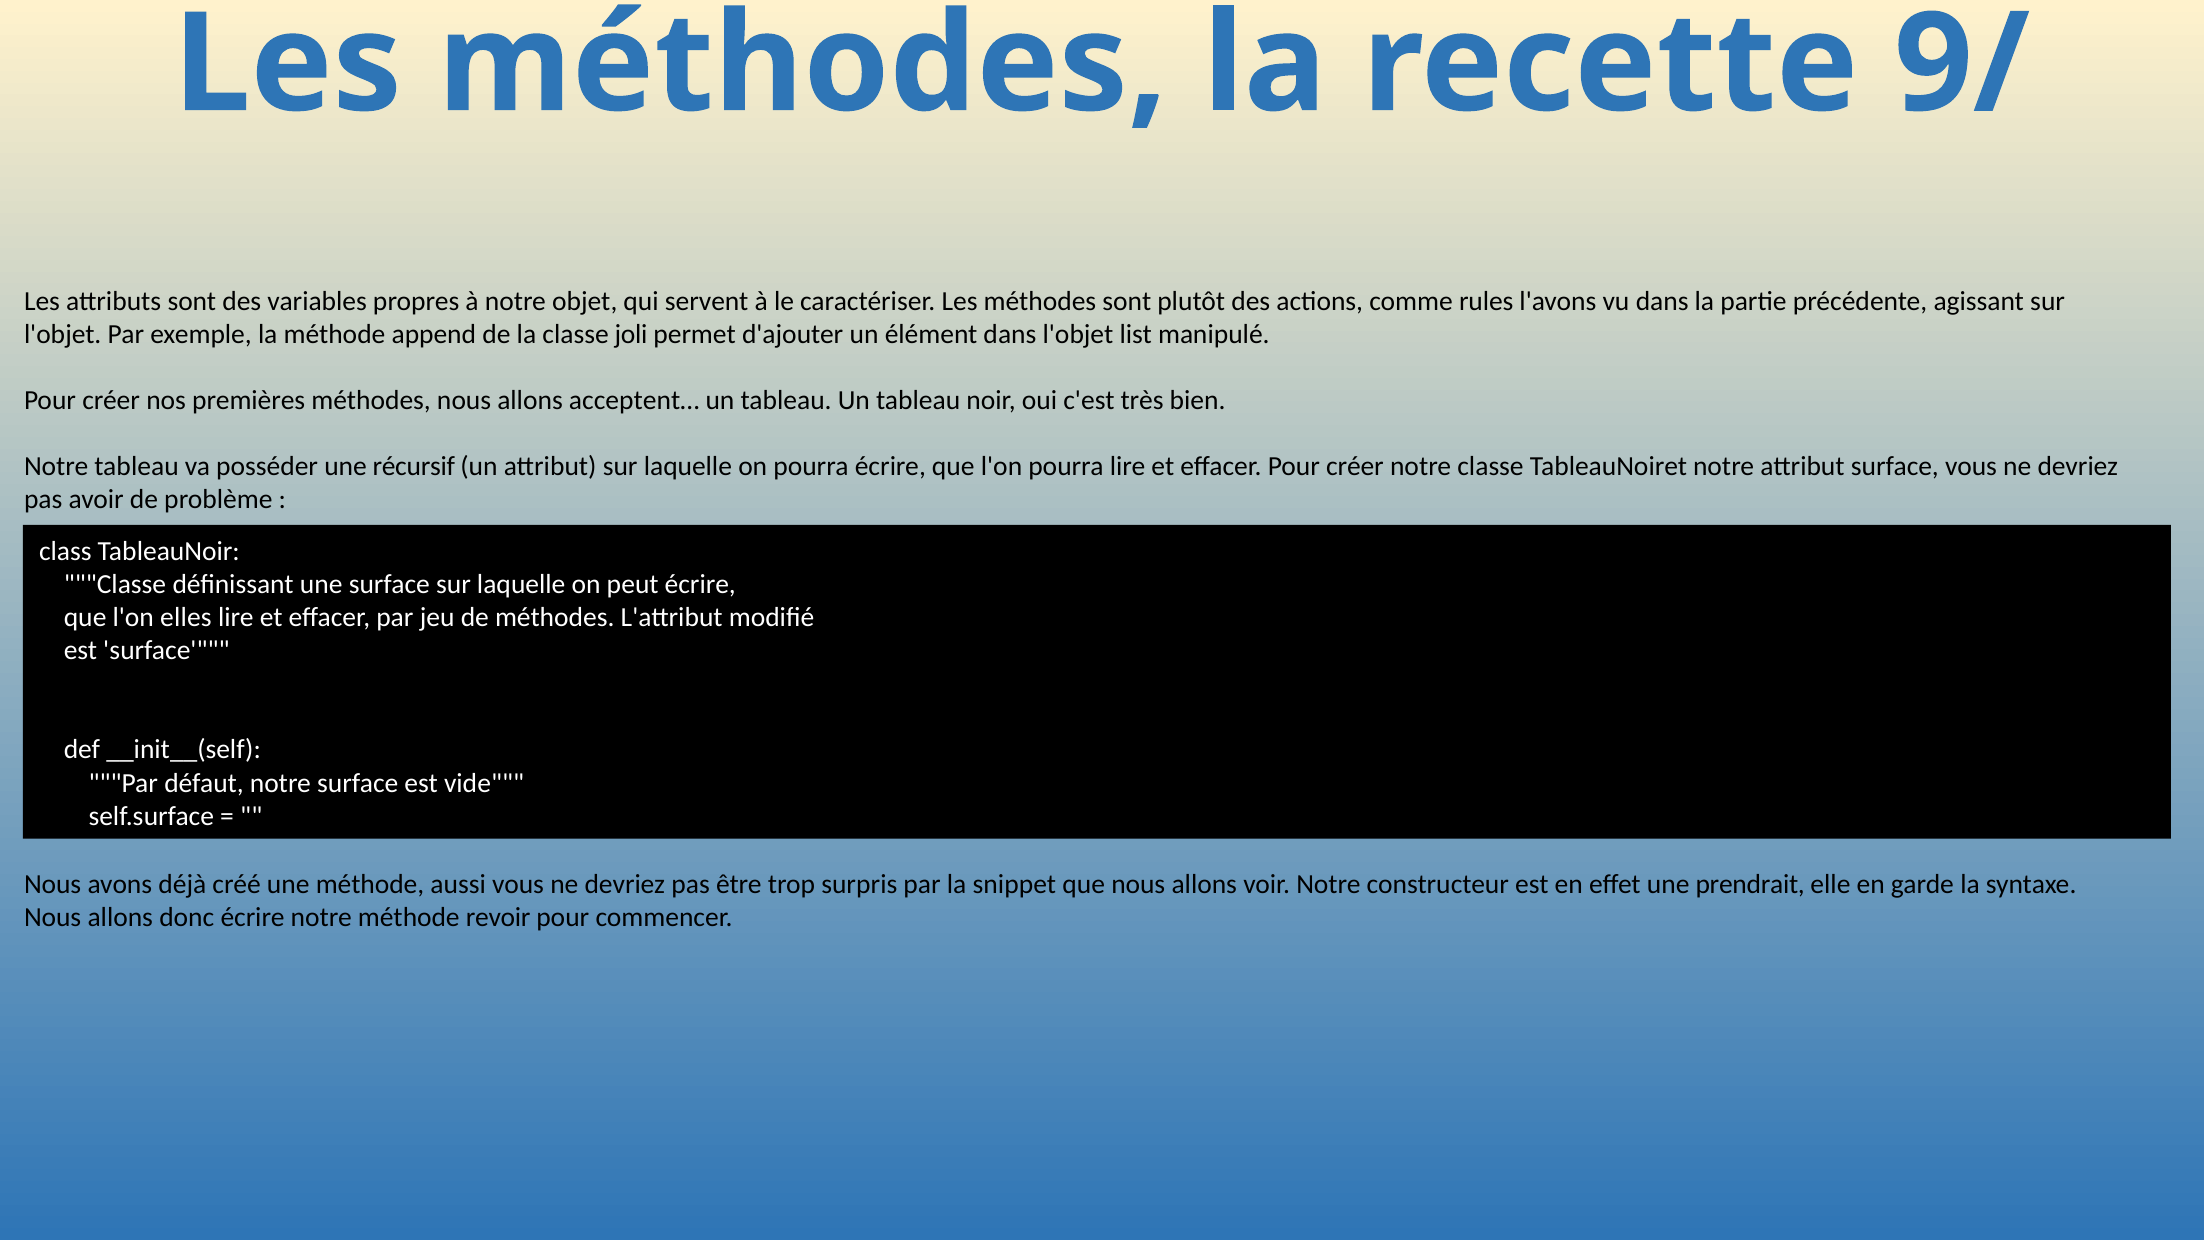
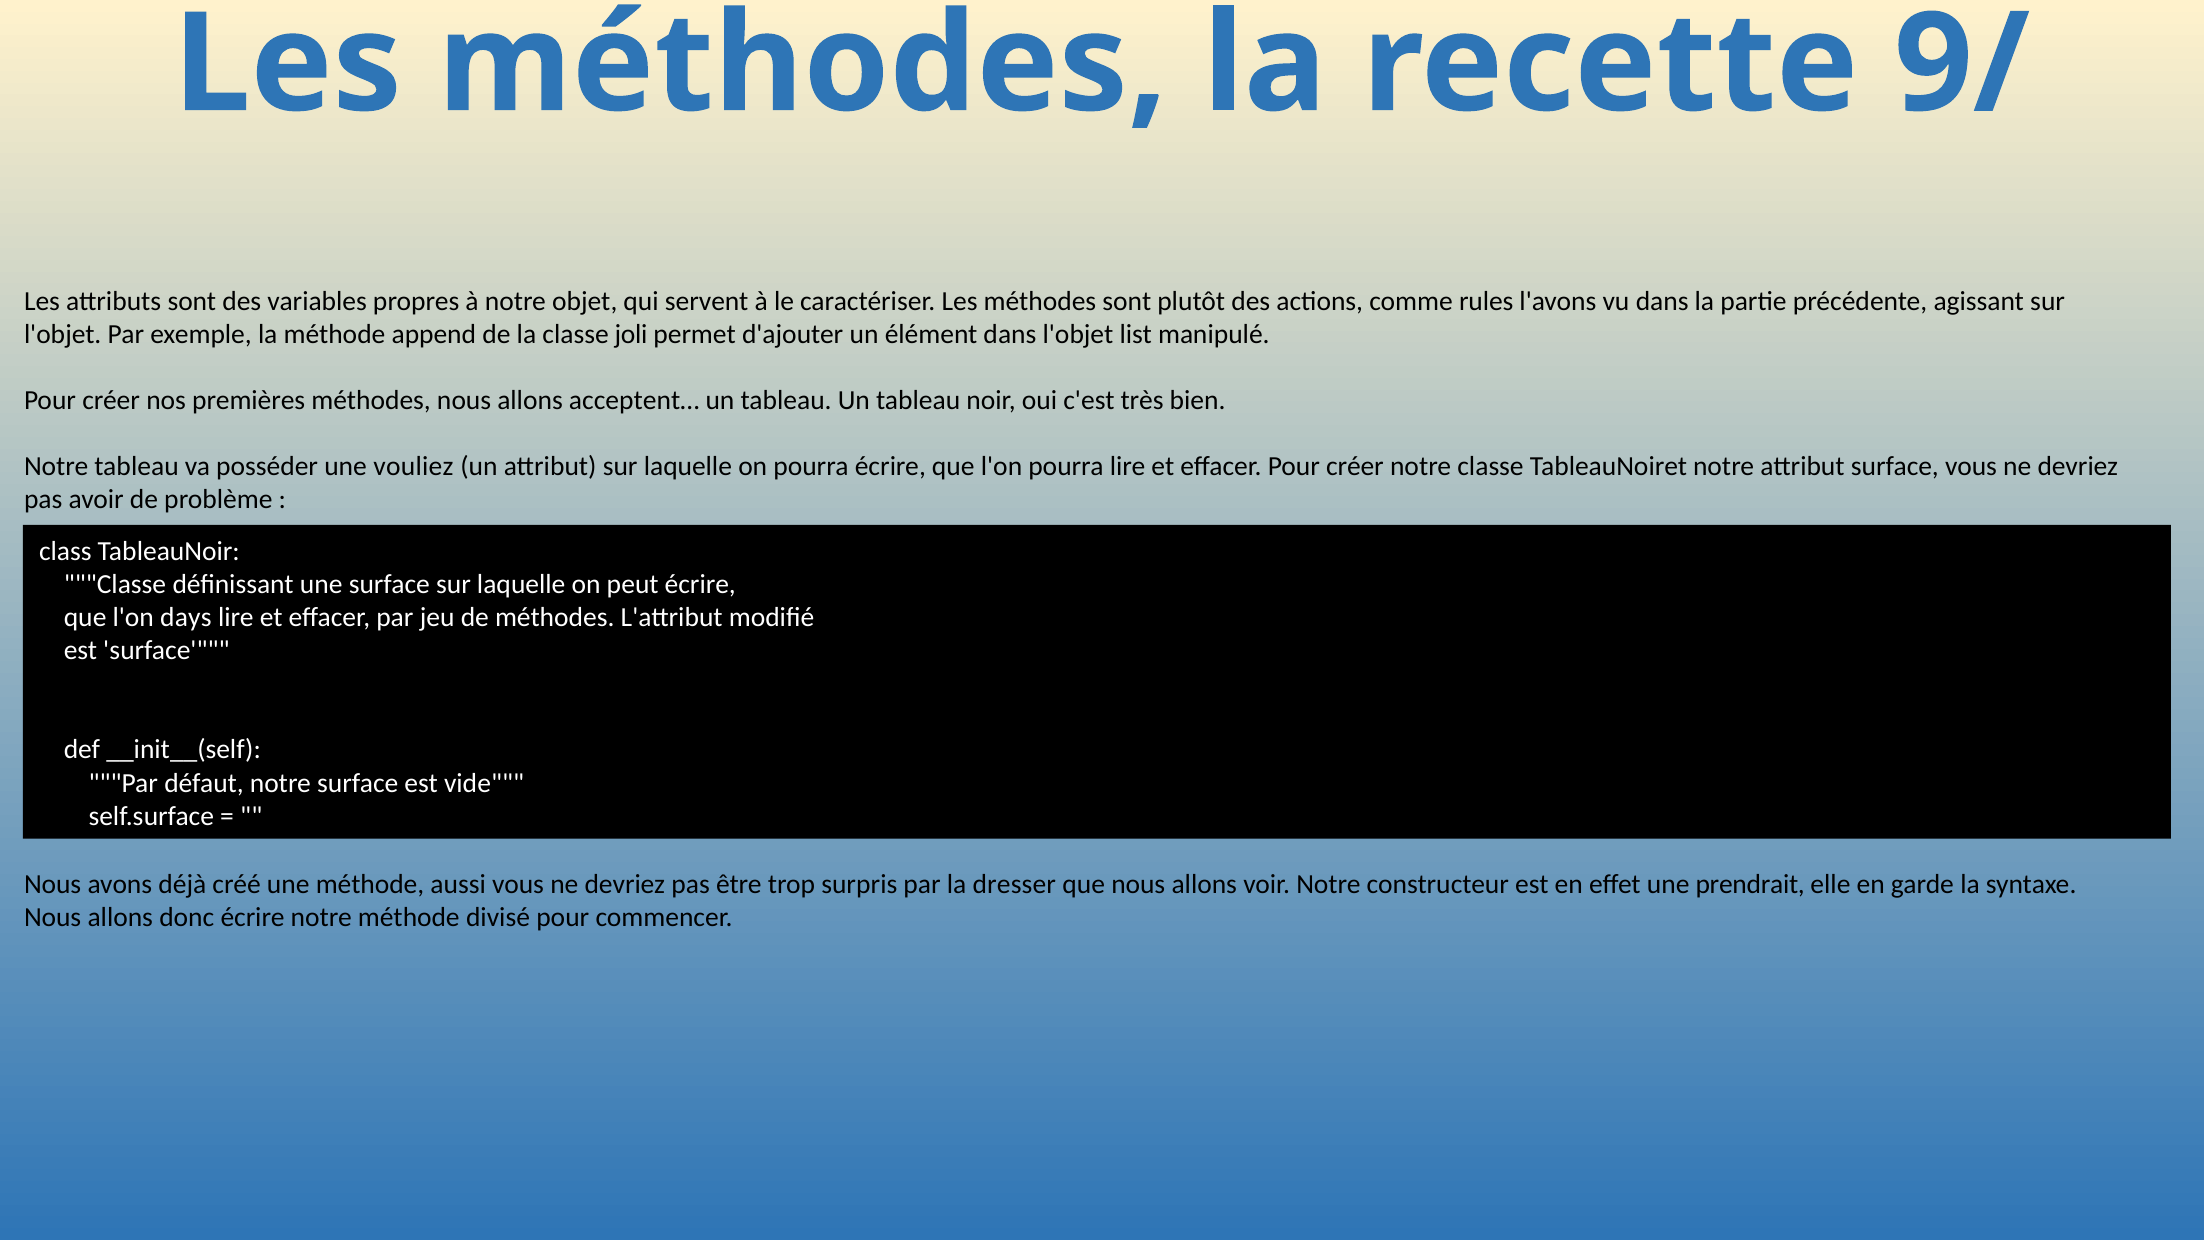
récursif: récursif -> vouliez (413, 466)
elles: elles -> days (186, 617)
snippet: snippet -> dresser (1014, 884)
revoir: revoir -> divisé (498, 917)
